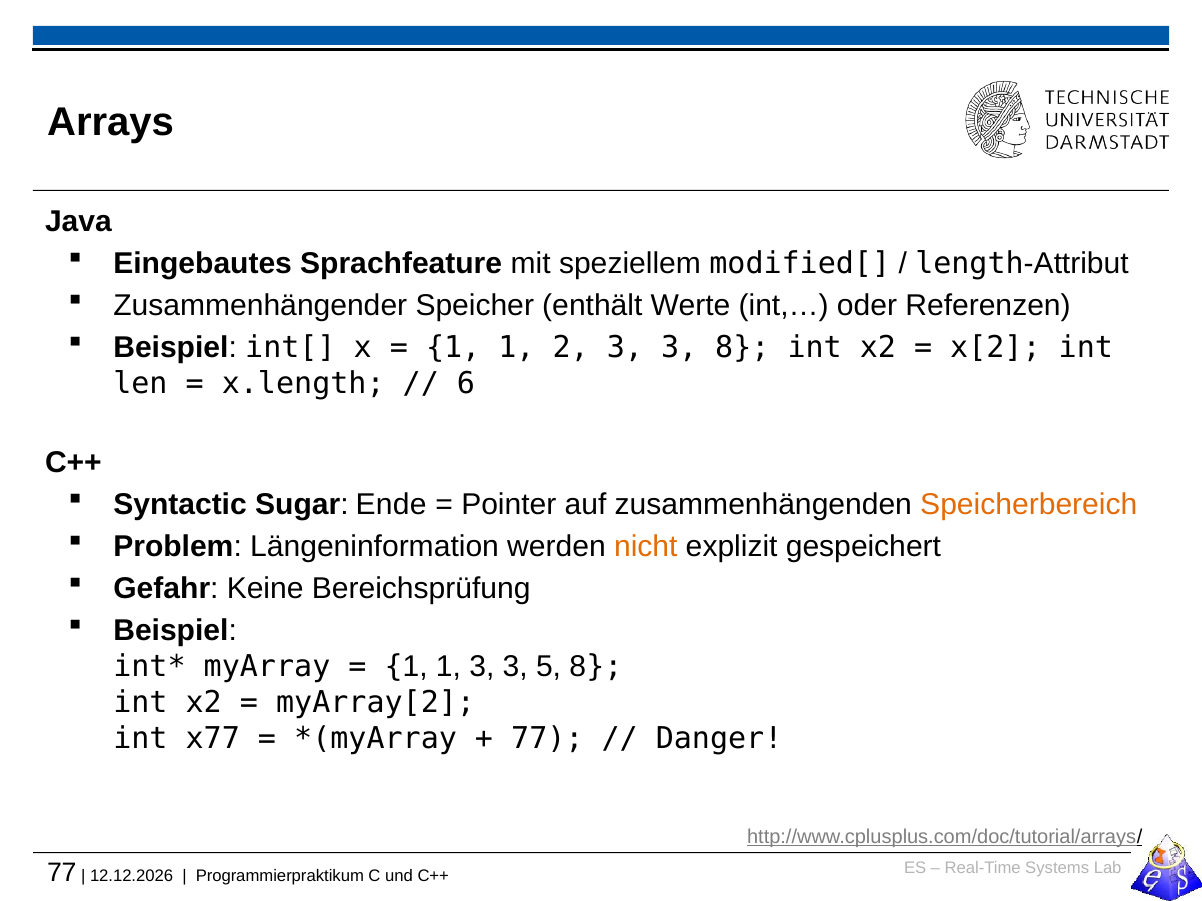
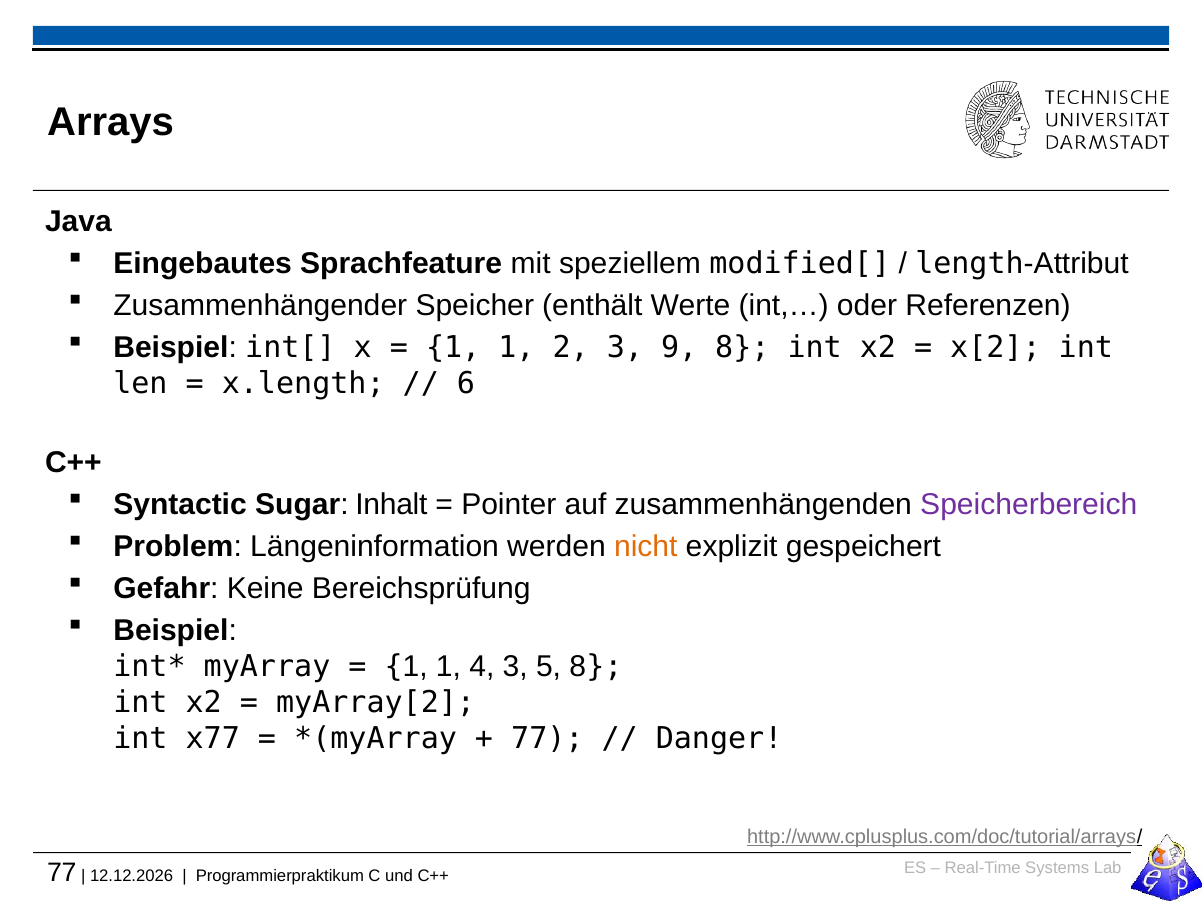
2 3 3: 3 -> 9 (679, 347)
Ende: Ende -> Inhalt (391, 505)
Speicherbereich colour: orange -> purple (1029, 505)
1 3: 3 -> 4 (482, 667)
